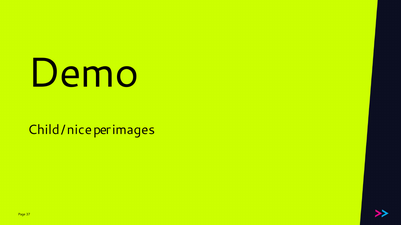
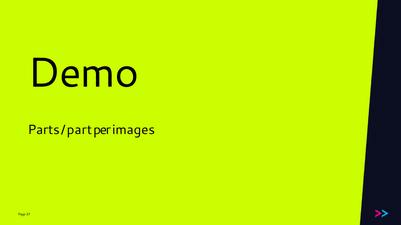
Child: Child -> Parts (44, 130)
nice: nice -> part (79, 130)
